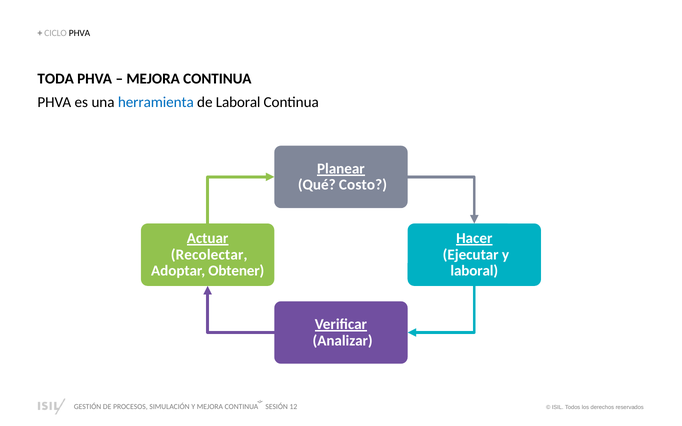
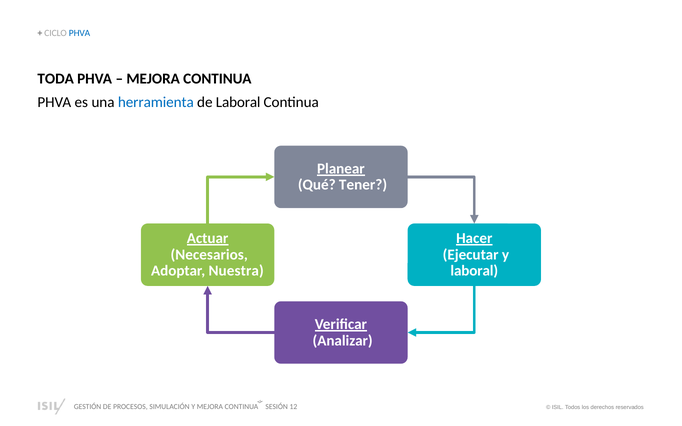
PHVA colour: black -> blue (80, 33)
Costo: Costo -> Tener (363, 185)
Recolectar: Recolectar -> Necesarios (209, 255)
Obtener: Obtener -> Nuestra (236, 271)
